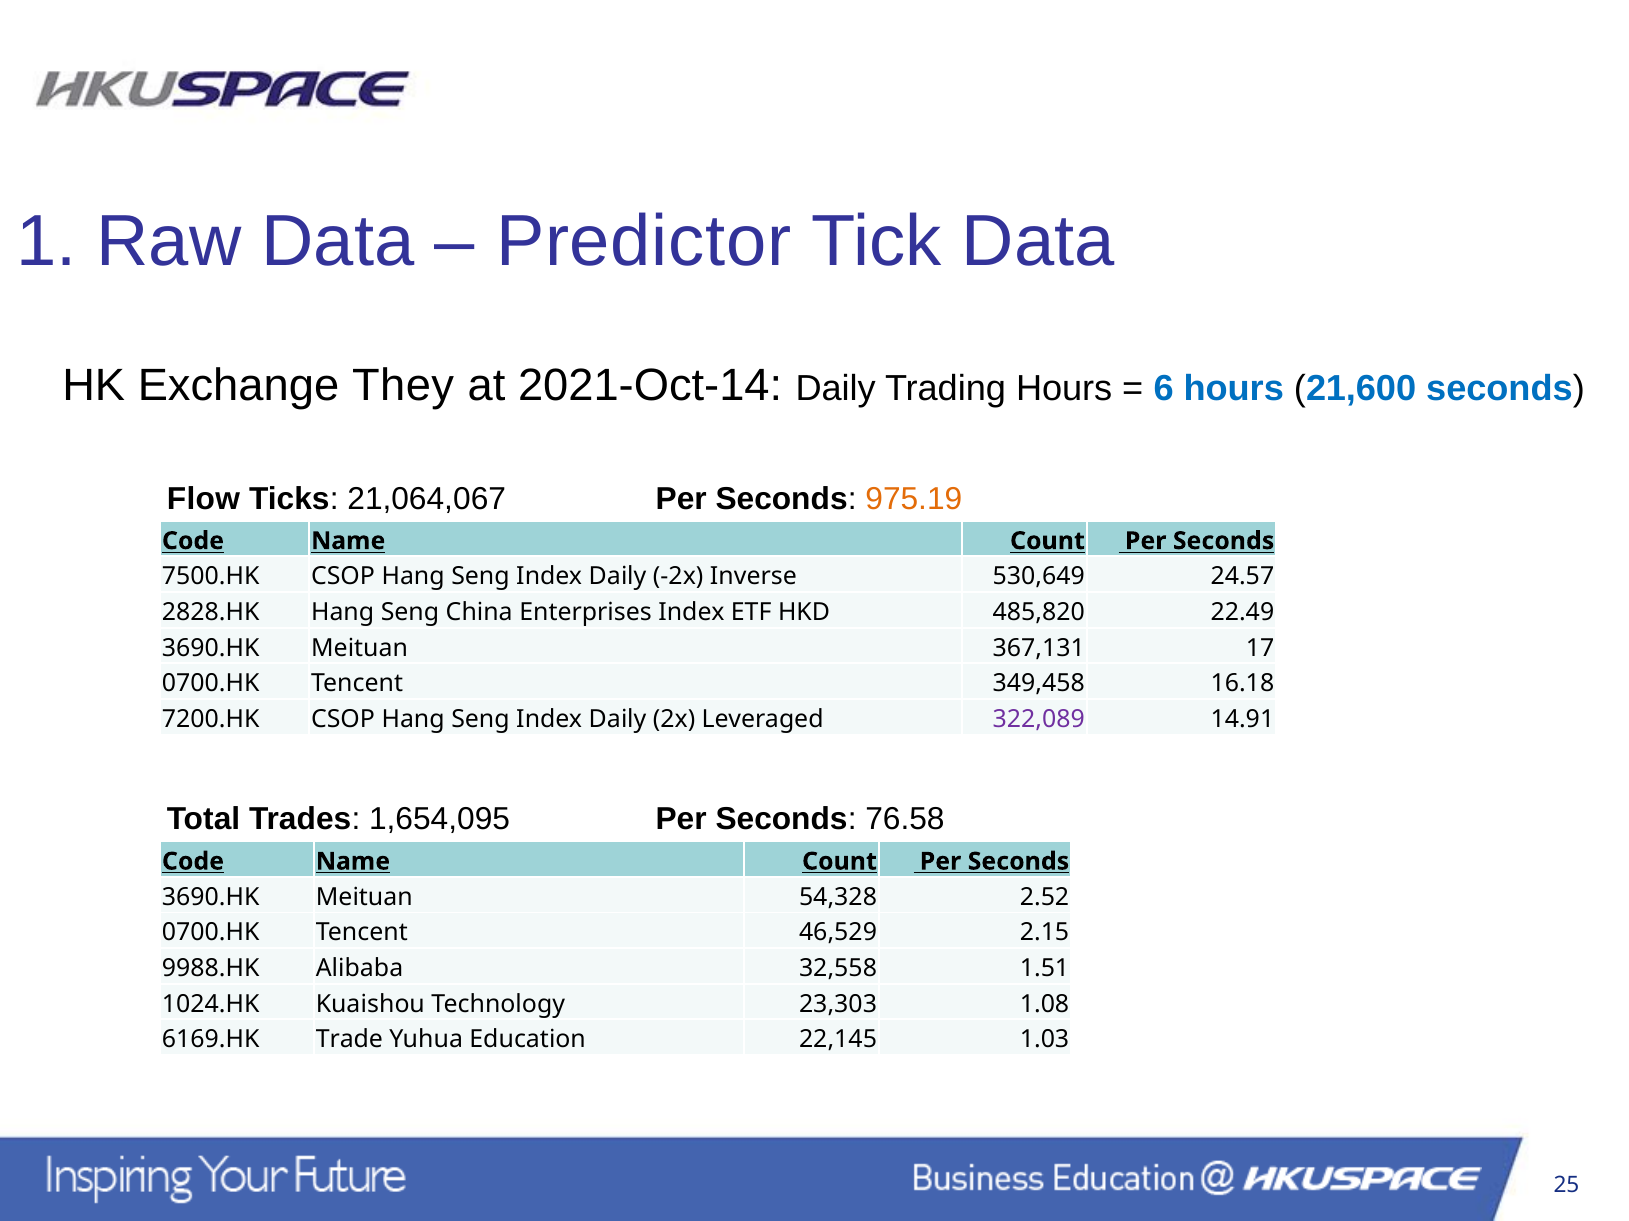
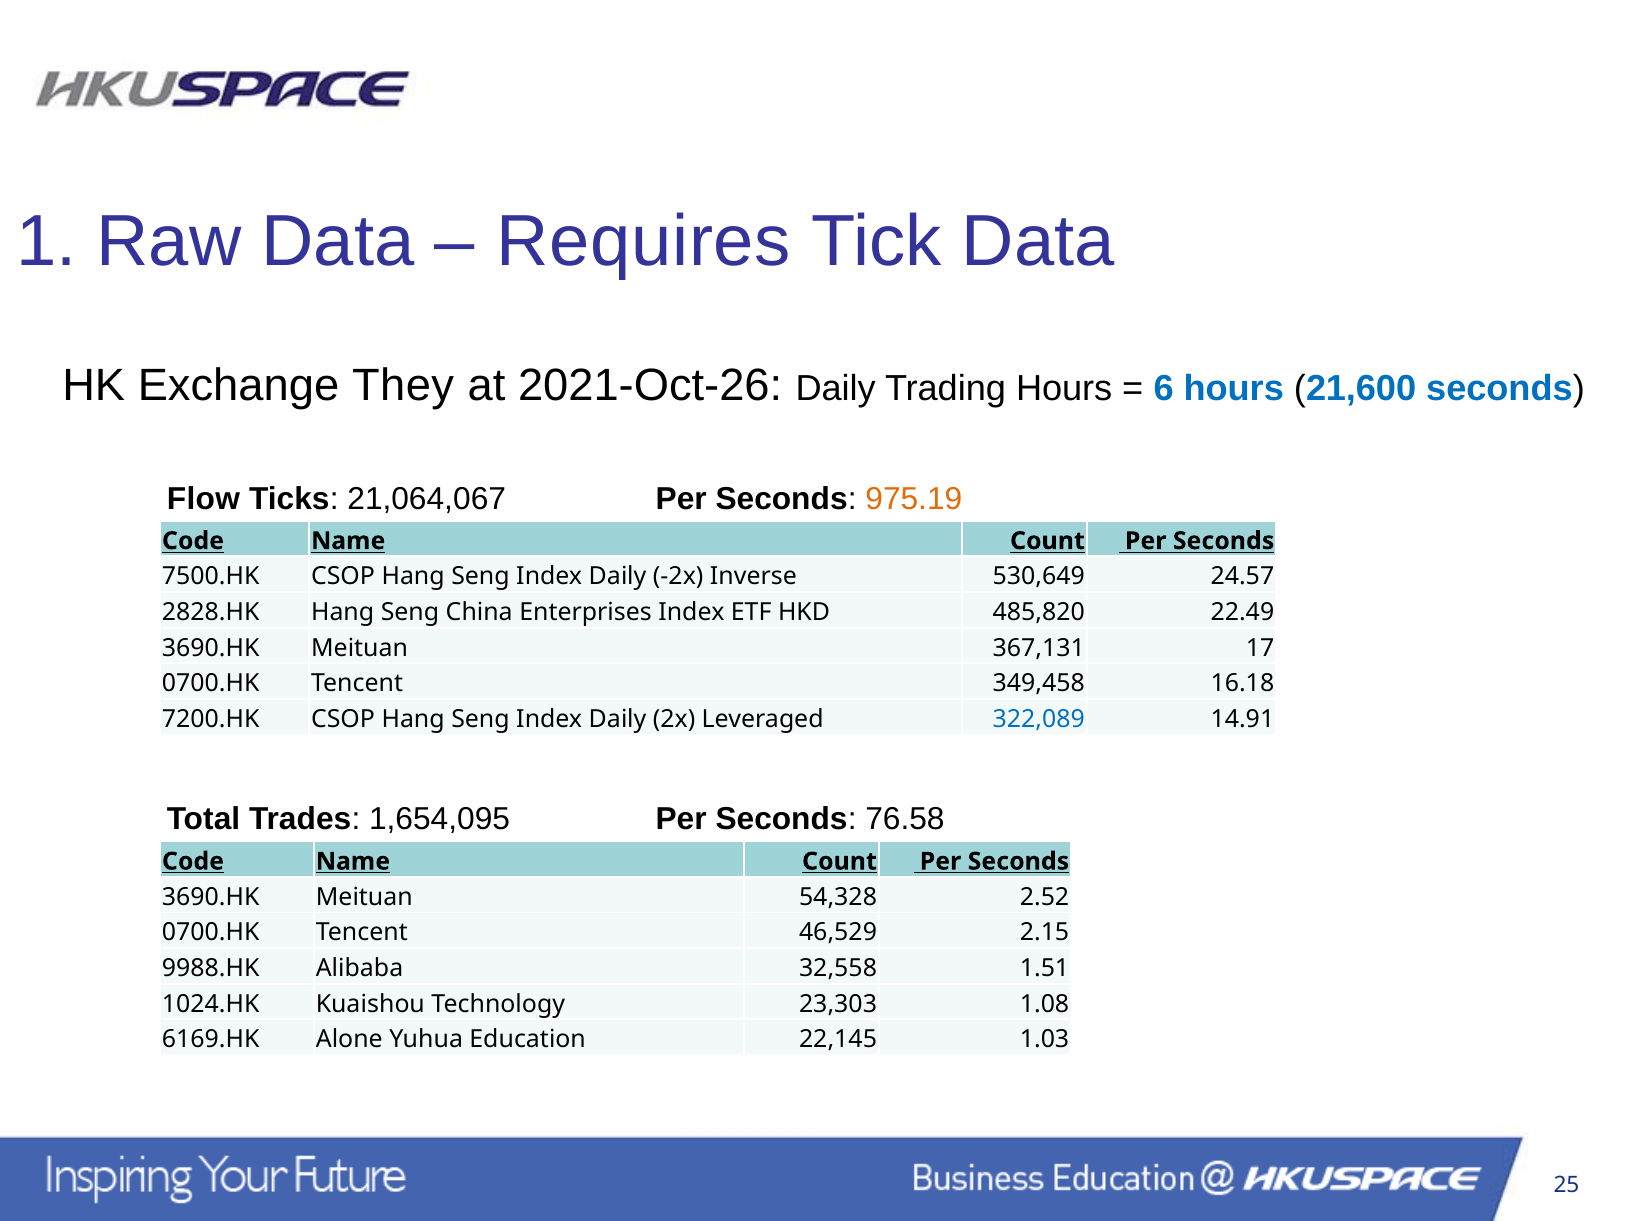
Predictor: Predictor -> Requires (644, 242)
2021-Oct-14: 2021-Oct-14 -> 2021-Oct-26 (650, 386)
322,089 colour: purple -> blue (1039, 720)
Trade: Trade -> Alone (349, 1040)
